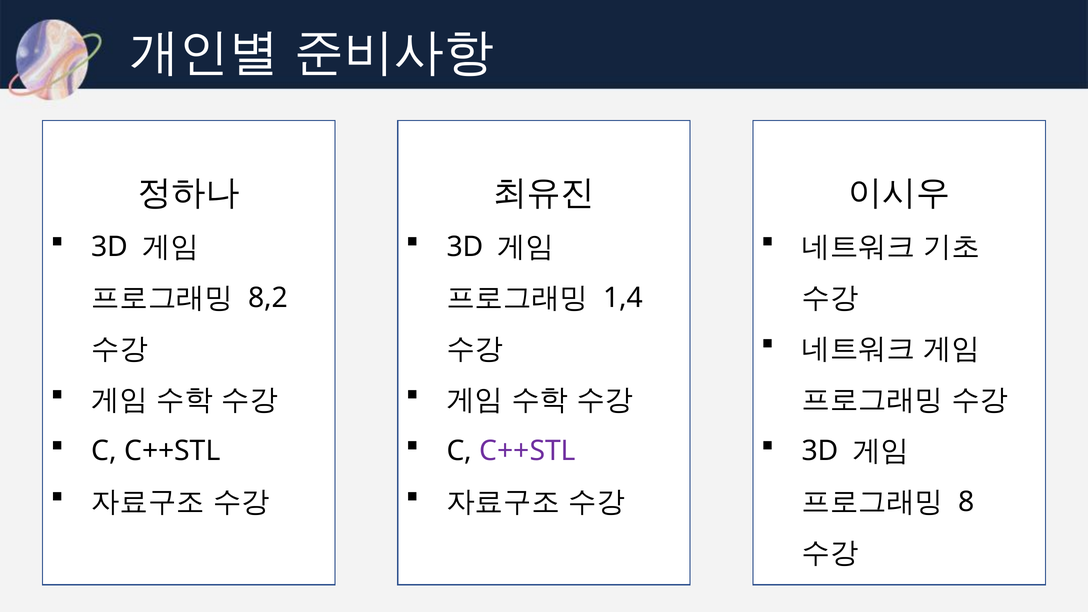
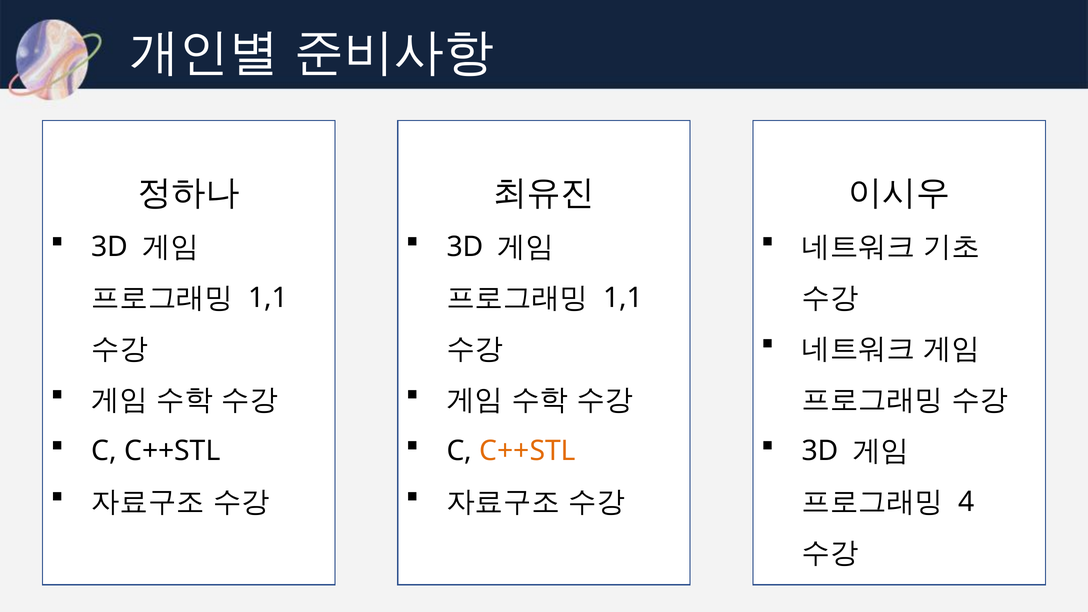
8,2: 8,2 -> 1,1 (268, 298)
1,4: 1,4 -> 1,1 (623, 298)
C++STL colour: purple -> orange (528, 451)
8: 8 -> 4 (967, 502)
